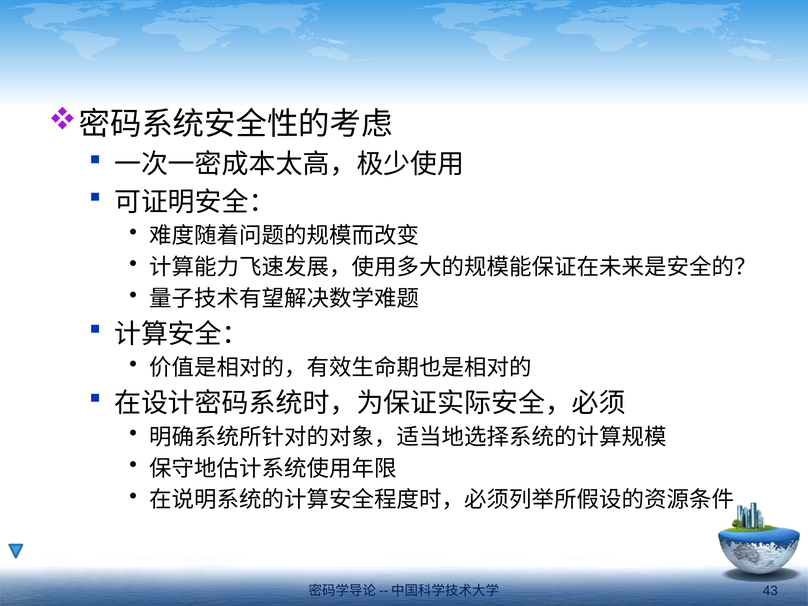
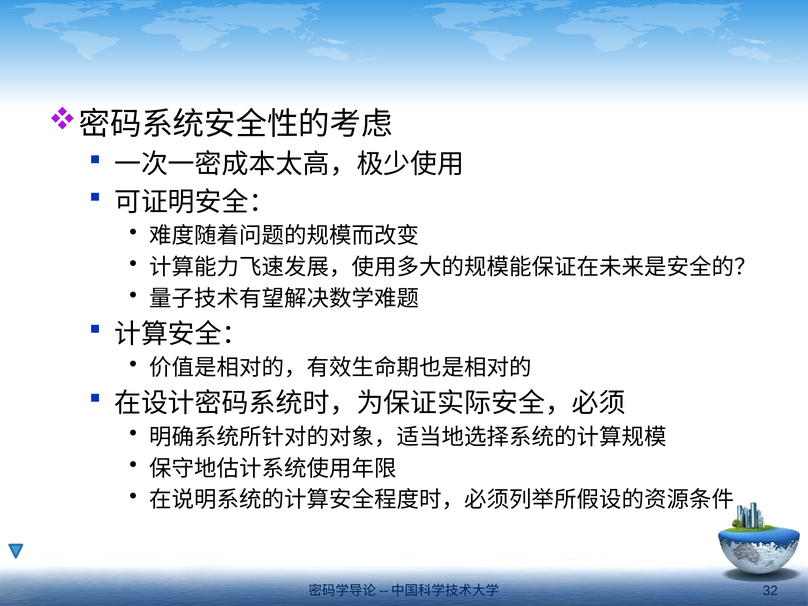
43: 43 -> 32 (770, 591)
